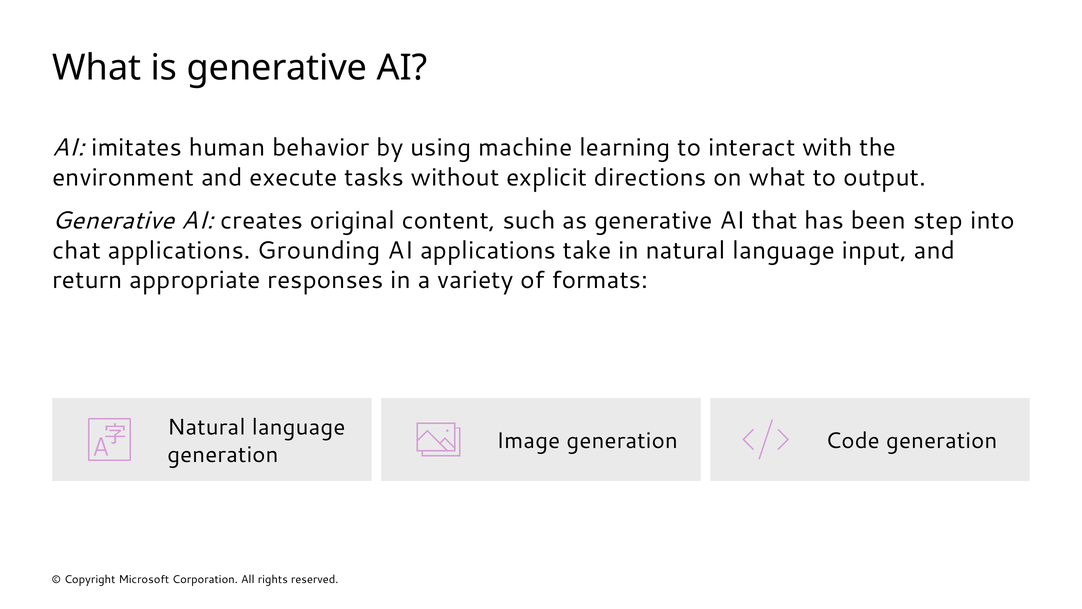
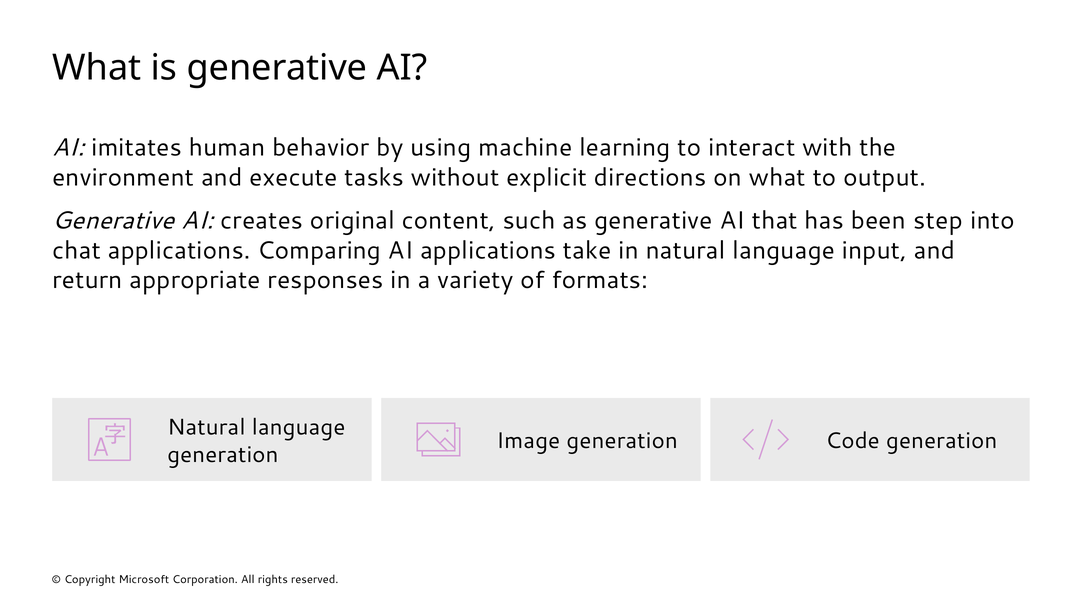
Grounding: Grounding -> Comparing (319, 250)
